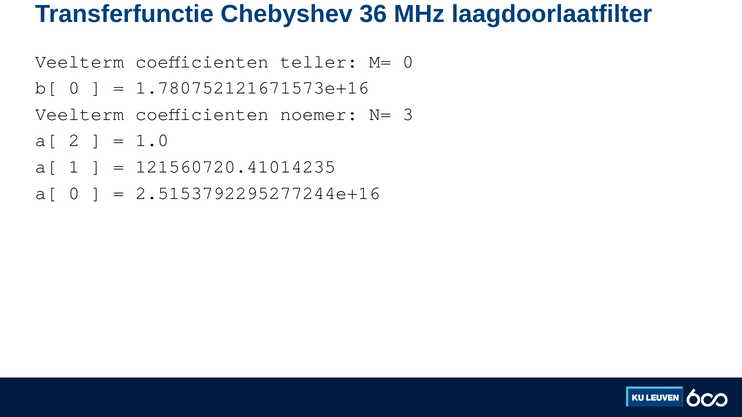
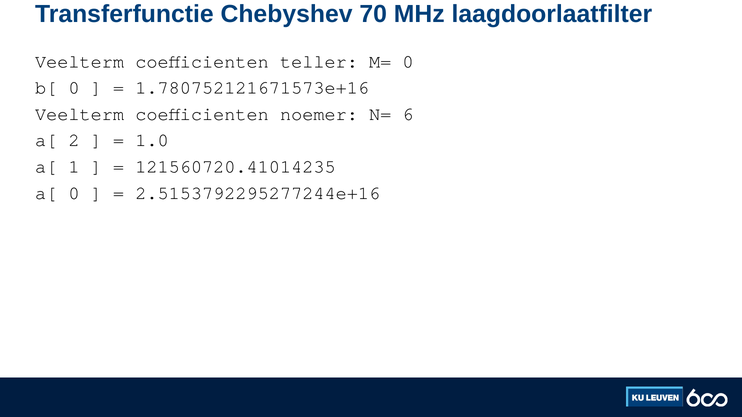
36: 36 -> 70 (373, 14)
3: 3 -> 6 (408, 114)
